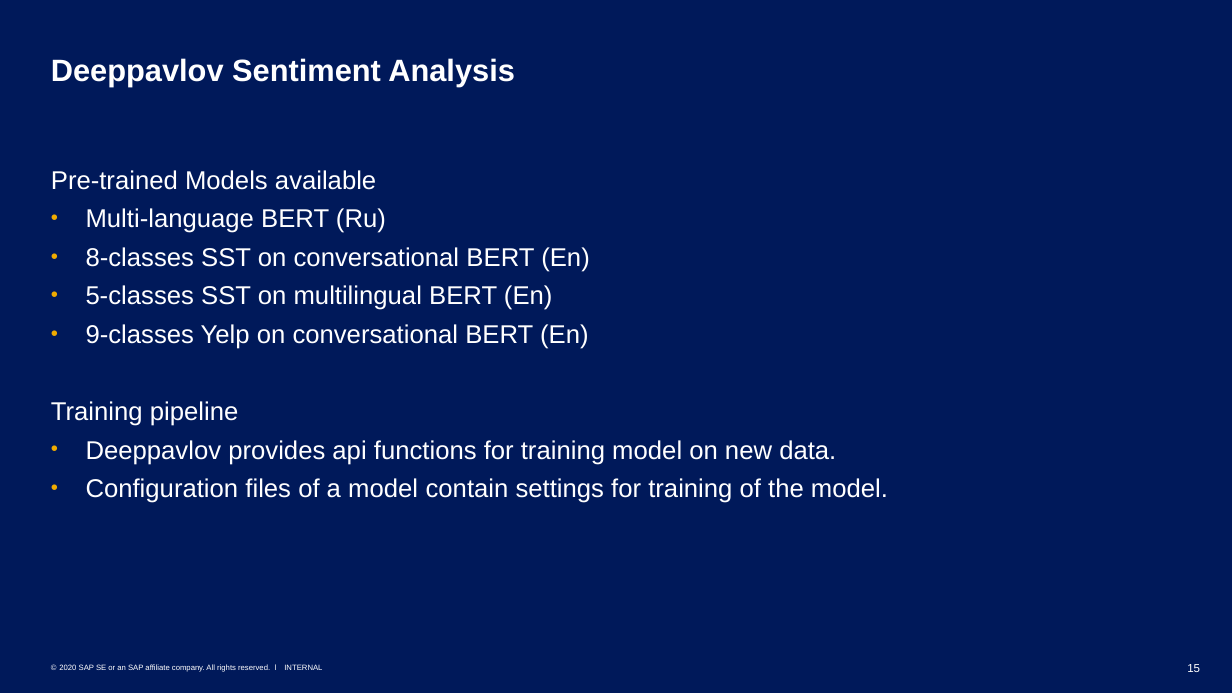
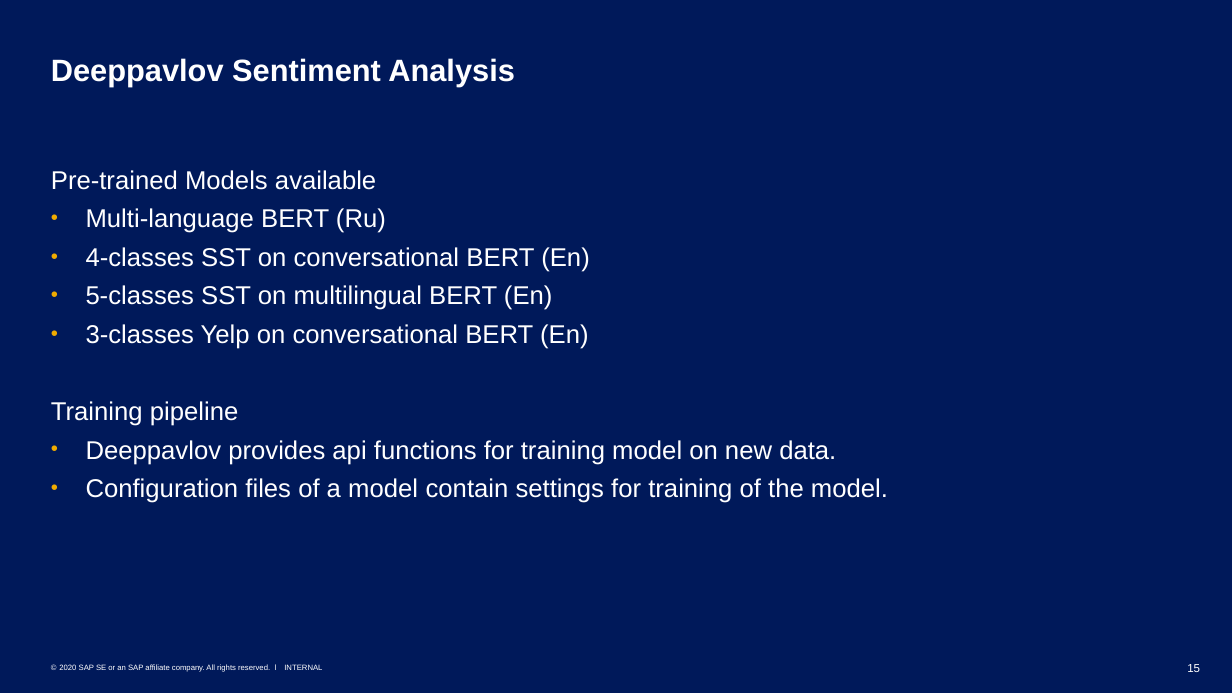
8-classes: 8-classes -> 4-classes (140, 258)
9-classes: 9-classes -> 3-classes (140, 335)
